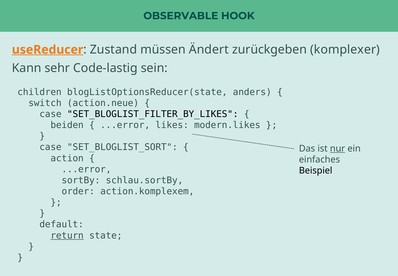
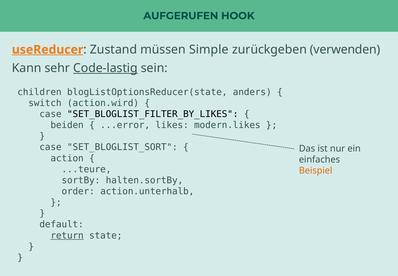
OBSERVABLE: OBSERVABLE -> AUFGERUFEN (181, 16)
Ändert: Ändert -> Simple (209, 50)
komplexer: komplexer -> verwenden (345, 50)
Code-lastig underline: none -> present (105, 68)
action.neue: action.neue -> action.wird (103, 103)
nur underline: present -> none (338, 148)
...error: ...error -> ...teure (86, 169)
Beispiel colour: black -> orange (316, 170)
schlau.sortBy: schlau.sortBy -> halten.sortBy (144, 180)
action.komplexem: action.komplexem -> action.unterhalb (147, 191)
